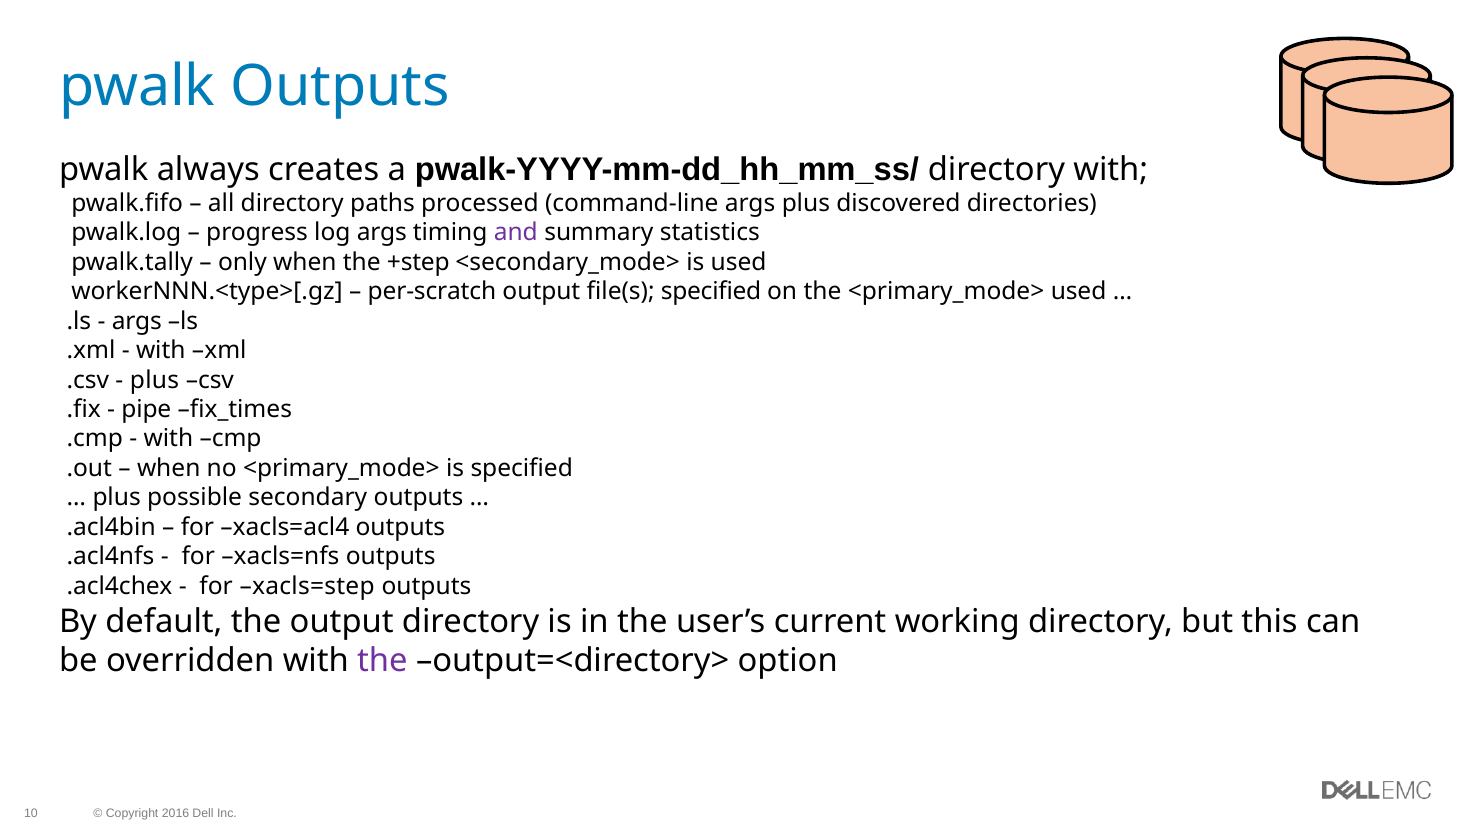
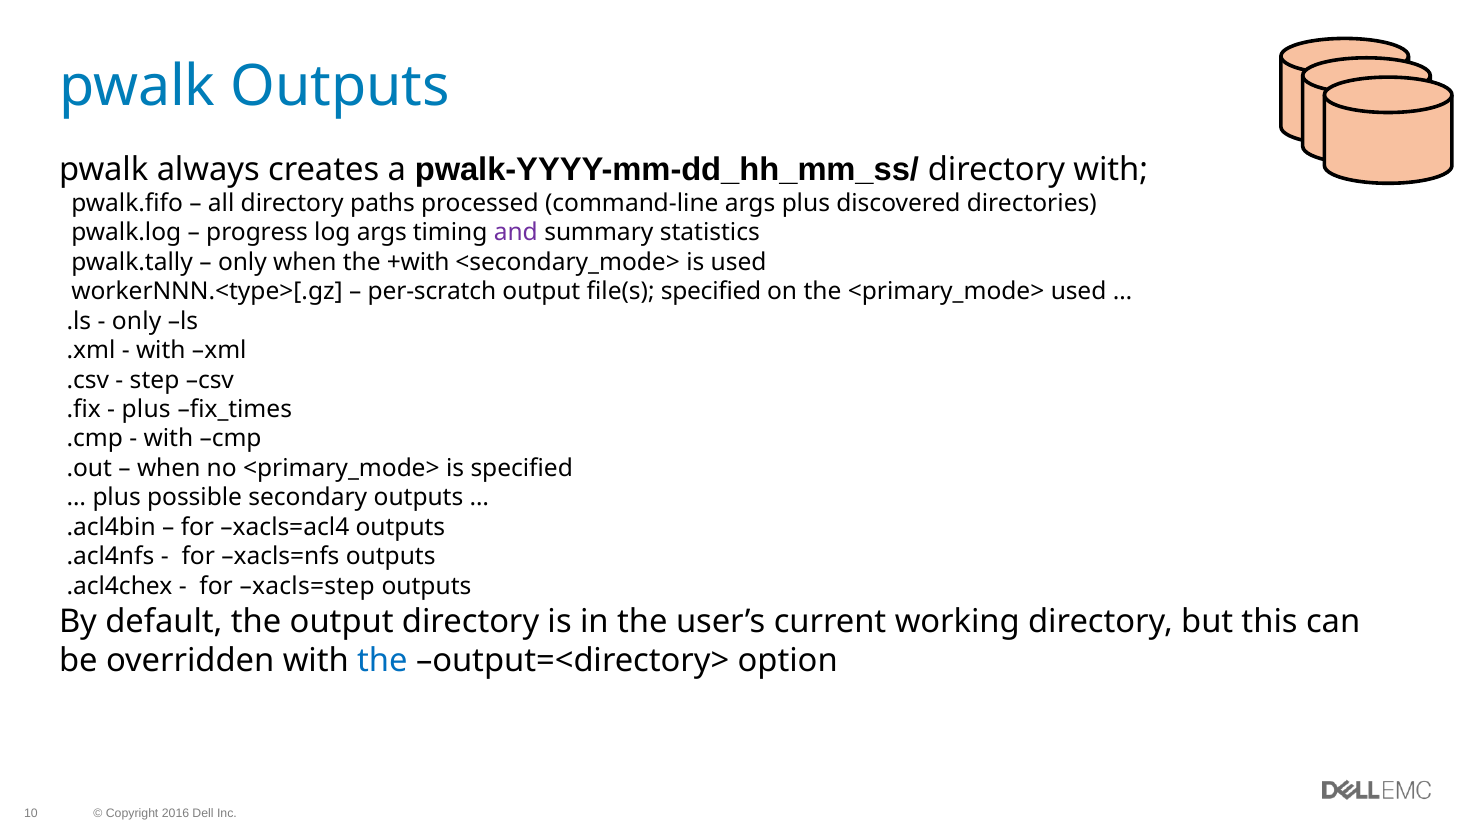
+step: +step -> +with (418, 262)
args: args -> only (137, 321)
plus: plus -> step (155, 380)
pipe: pipe -> plus (146, 409)
the colour: purple -> blue (382, 661)
